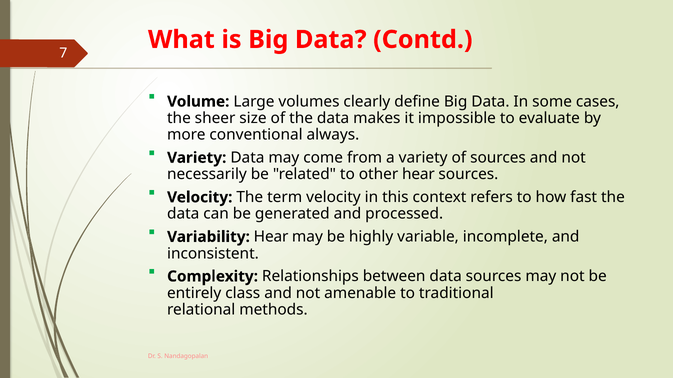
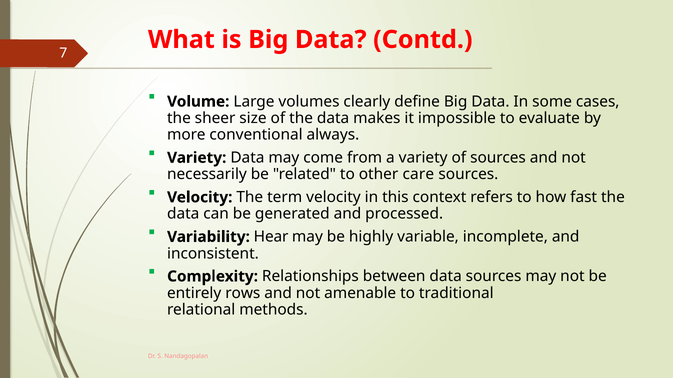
other hear: hear -> care (418, 175)
class: class -> rows (243, 293)
